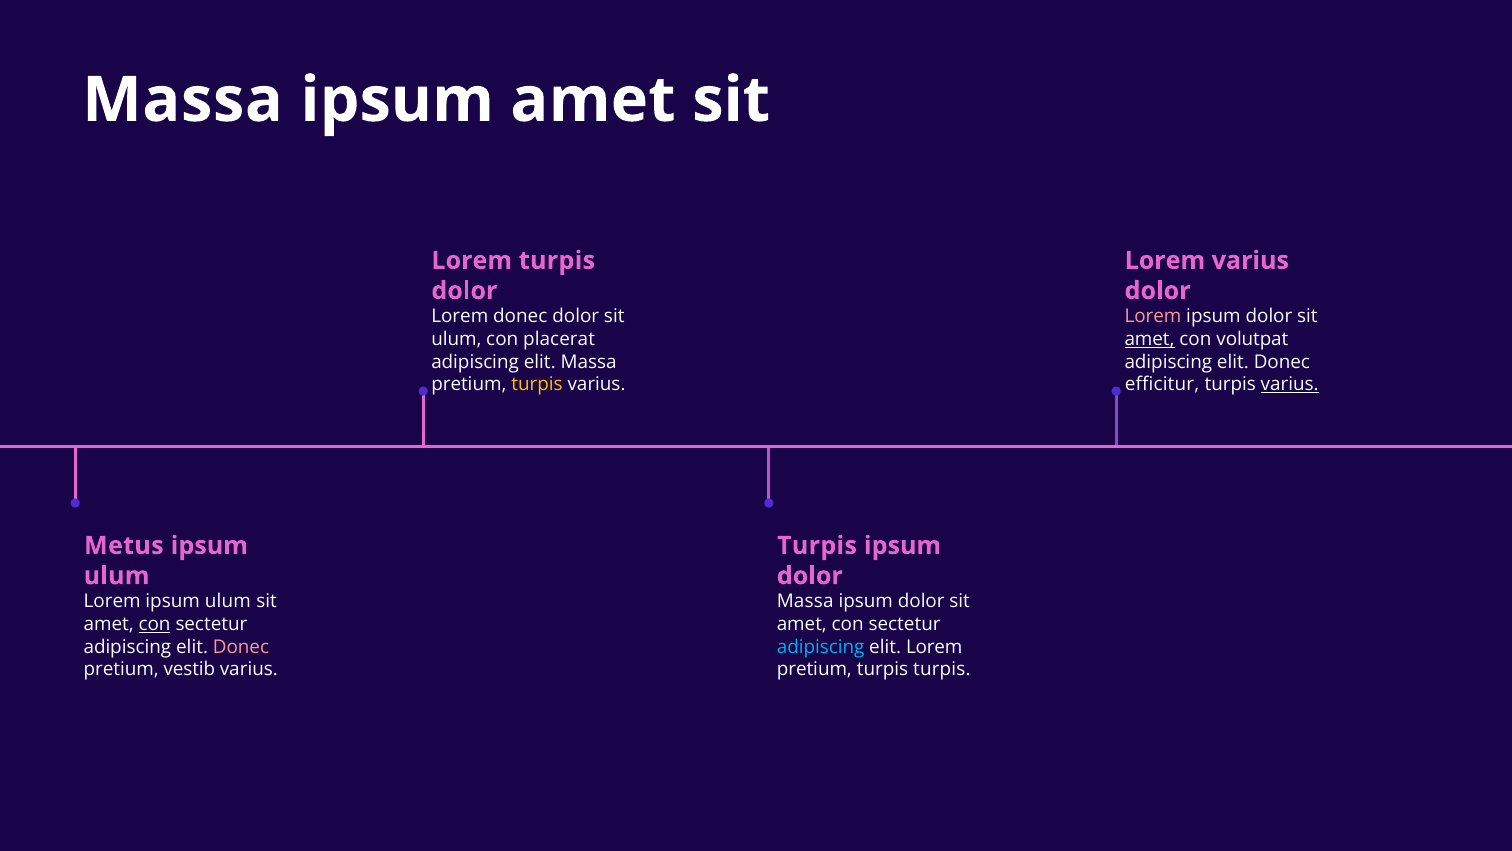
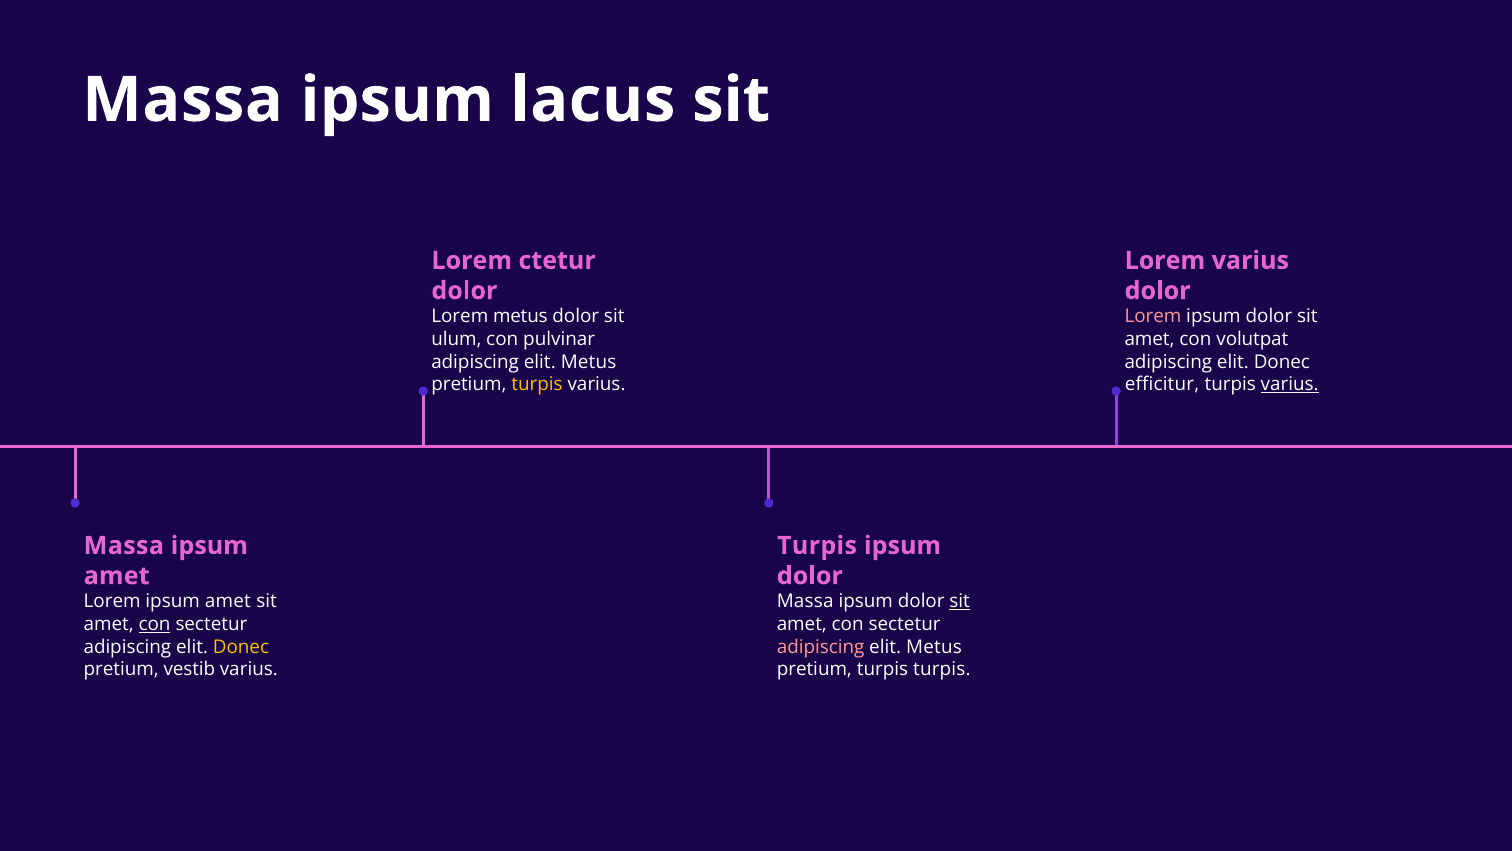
ipsum amet: amet -> lacus (593, 100)
Lorem turpis: turpis -> ctetur (557, 260)
Lorem donec: donec -> metus (520, 316)
placerat: placerat -> pulvinar (559, 339)
amet underline: present -> none (1150, 339)
Massa: Massa -> Metus (589, 362)
Metus: Metus -> Massa (124, 545)
ulum: ulum -> amet (117, 576)
Lorem ipsum ulum: ulum -> amet (228, 601)
sit underline: none -> present (960, 601)
Donec colour: pink -> yellow (241, 646)
adipiscing colour: light blue -> pink (821, 646)
Lorem: Lorem -> Metus (934, 646)
